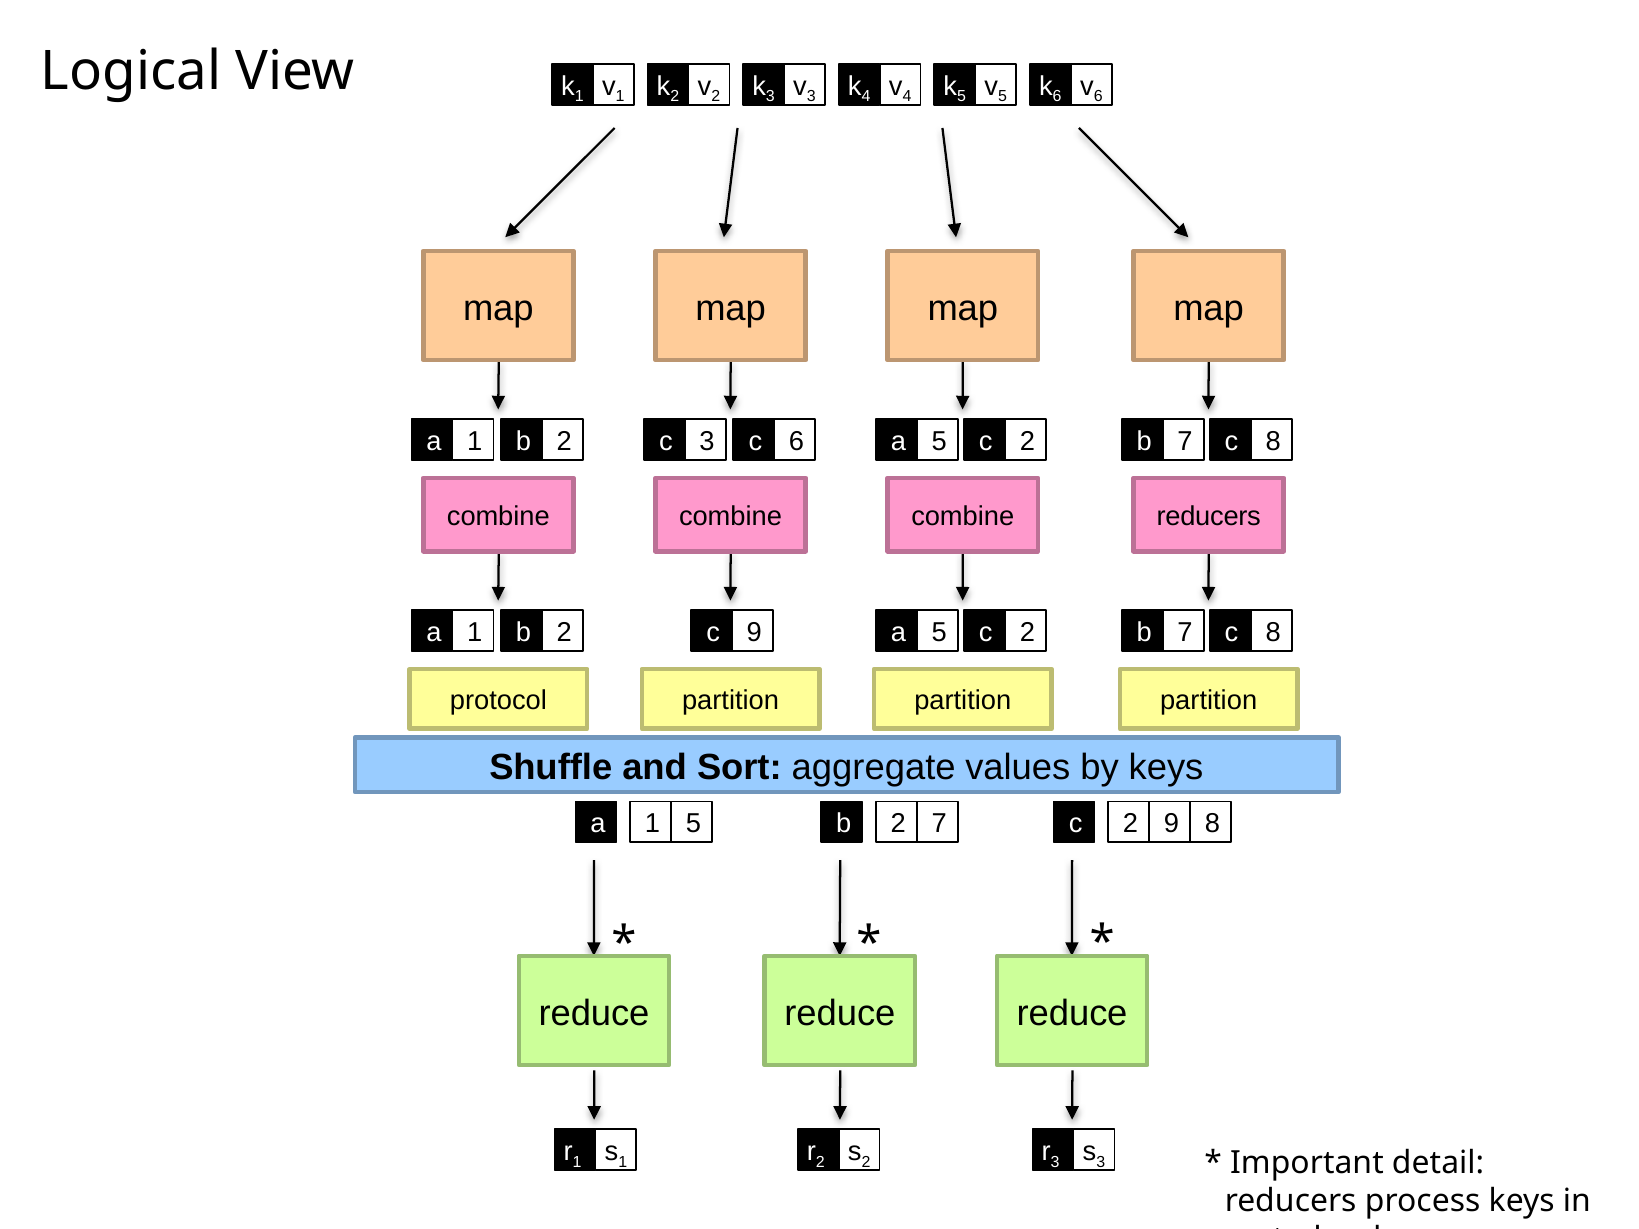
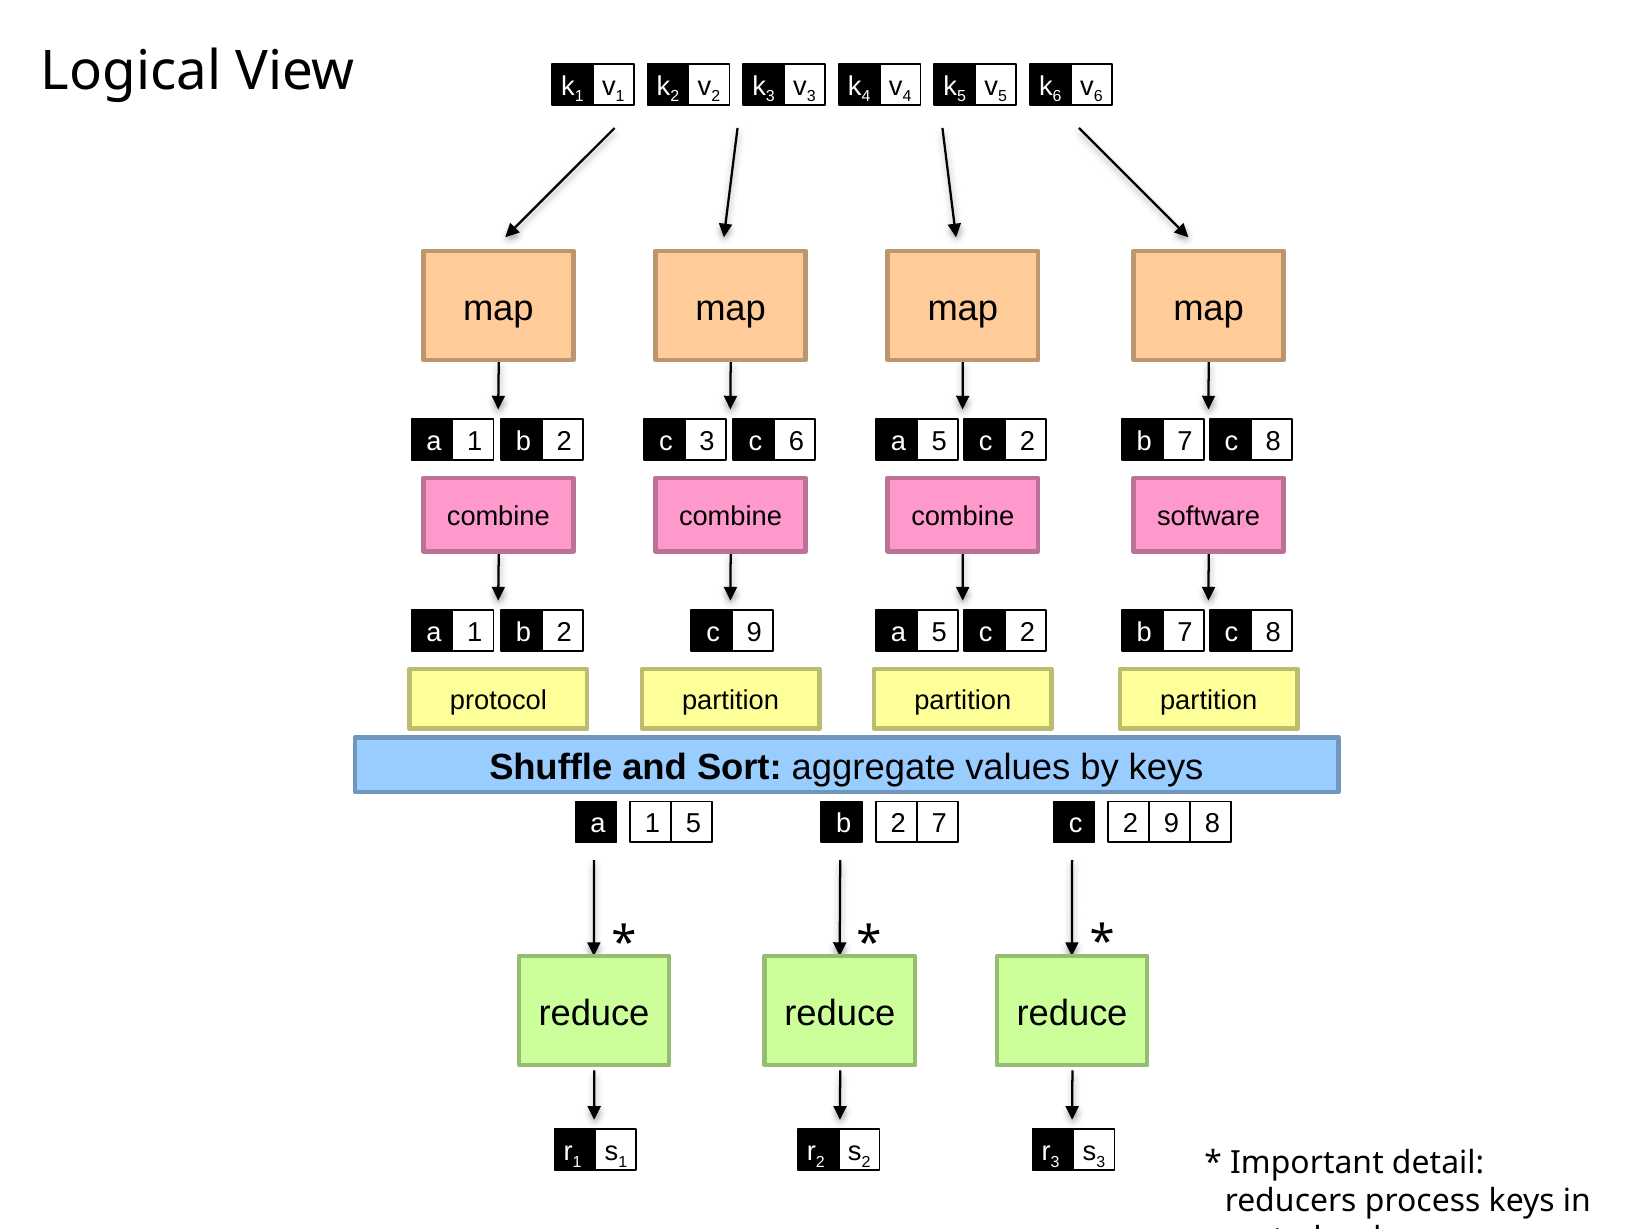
reducers: reducers -> software (1209, 517)
